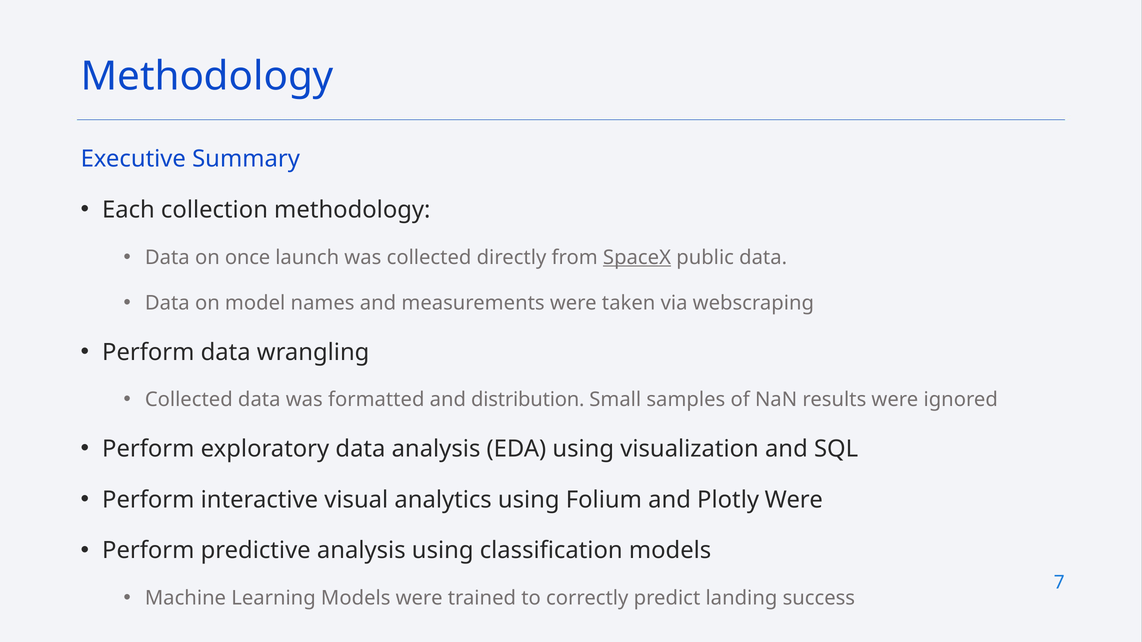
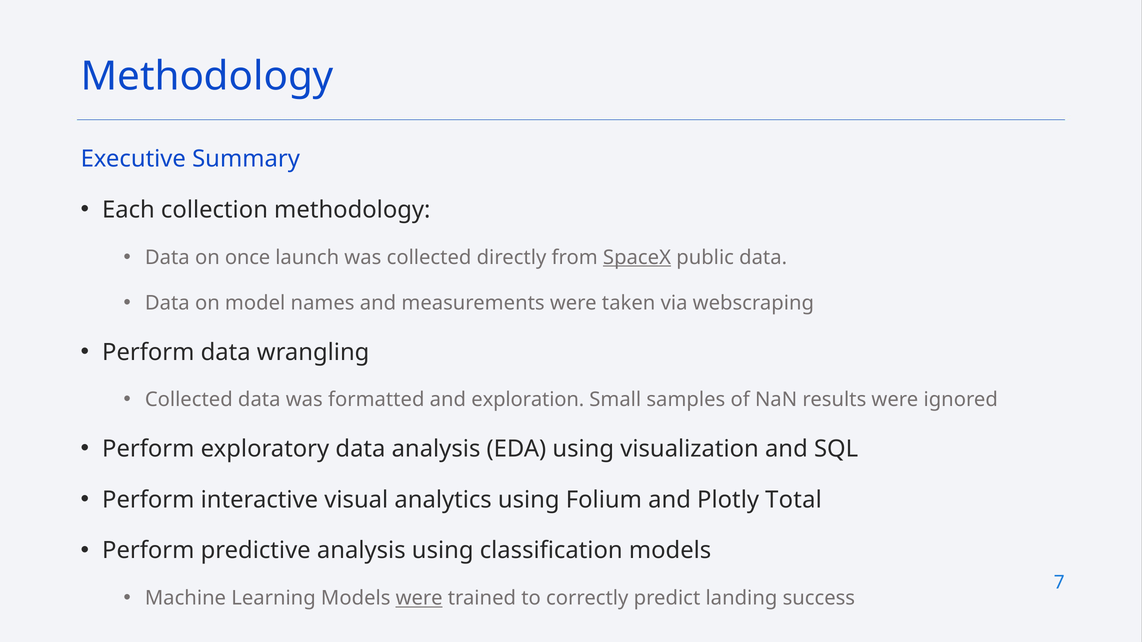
distribution: distribution -> exploration (528, 400)
Plotly Were: Were -> Total (794, 500)
were underline: none -> present (419, 599)
